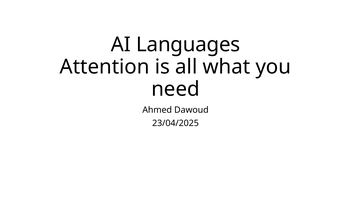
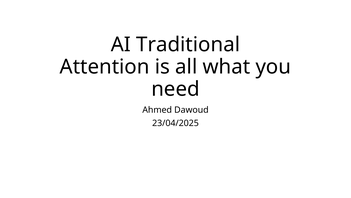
Languages: Languages -> Traditional (188, 45)
